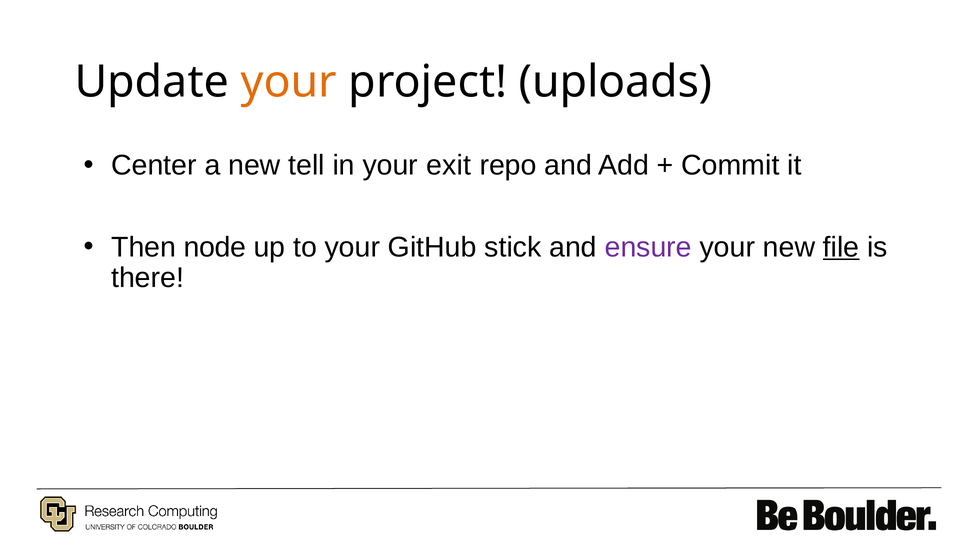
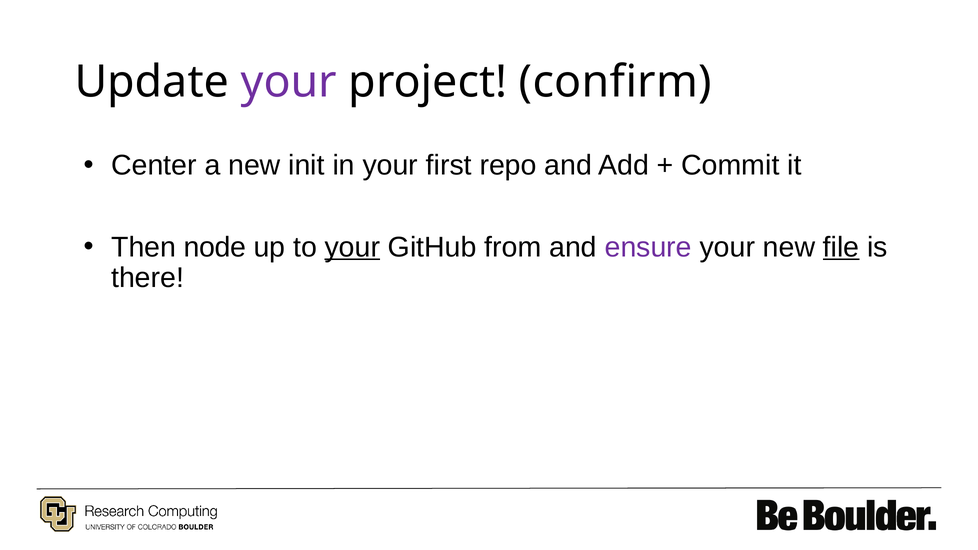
your colour: orange -> purple (289, 82)
uploads: uploads -> confirm (615, 82)
tell: tell -> init (307, 165)
exit: exit -> first (449, 165)
your underline: none -> present (352, 247)
stick: stick -> from (513, 247)
